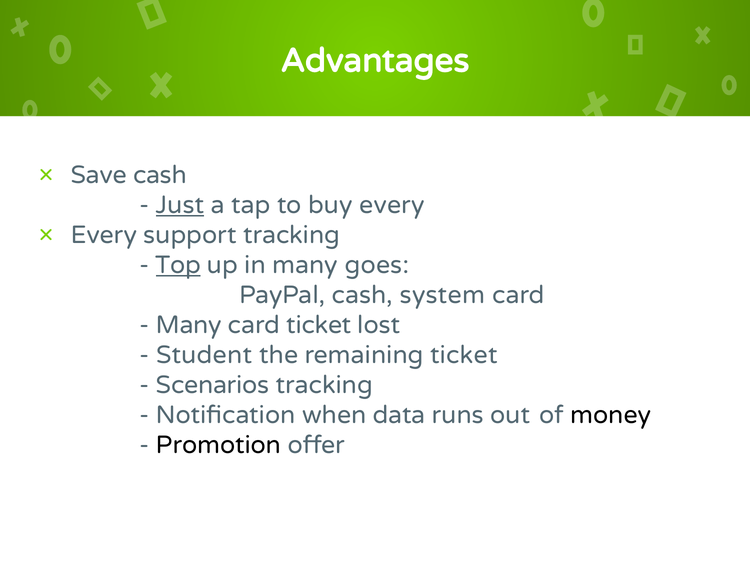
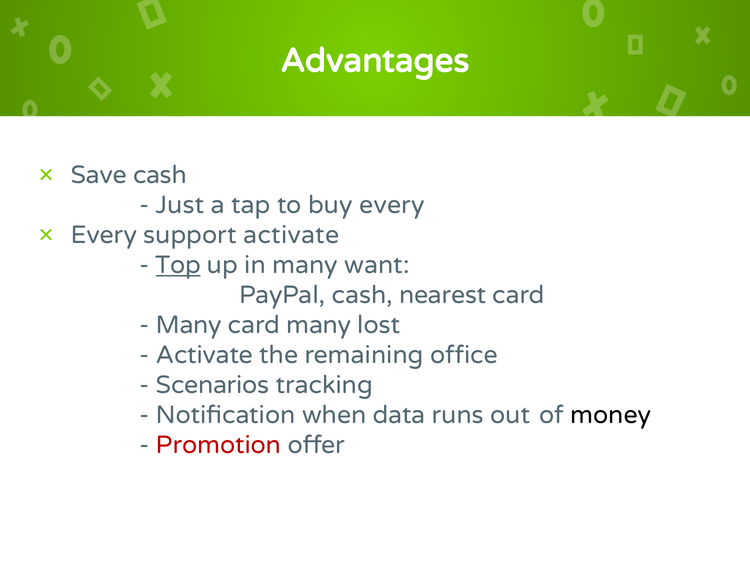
Just underline: present -> none (180, 205)
support tracking: tracking -> activate (291, 235)
goes: goes -> want (377, 265)
system: system -> nearest (443, 295)
card ticket: ticket -> many (319, 325)
Student: Student -> Activate (204, 355)
remaining ticket: ticket -> office (464, 355)
Promotion colour: black -> red (219, 445)
